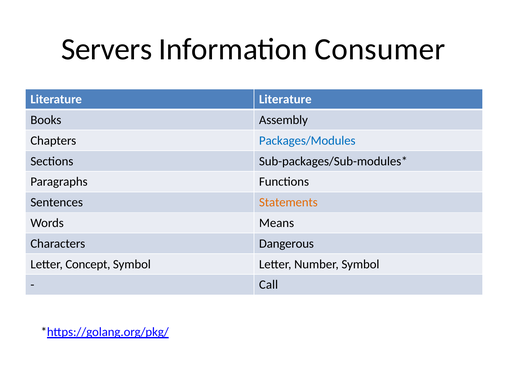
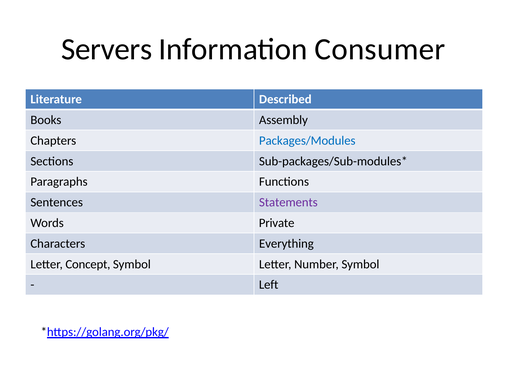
Literature Literature: Literature -> Described (285, 99)
Statements colour: orange -> purple (288, 202)
Means: Means -> Private (277, 223)
Dangerous: Dangerous -> Everything (286, 244)
Call: Call -> Left (269, 285)
